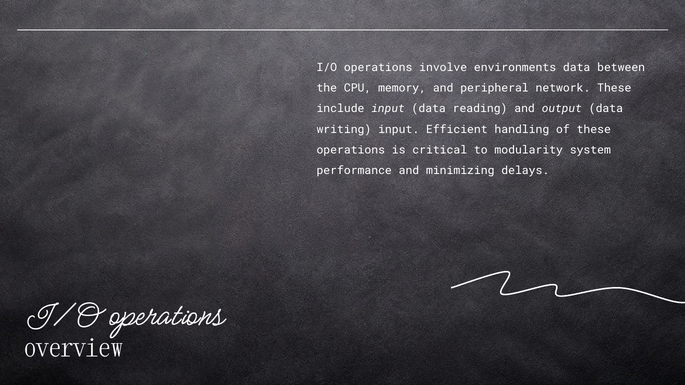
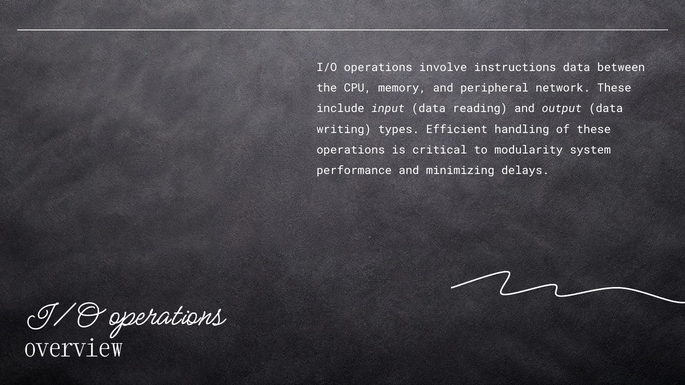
environments: environments -> instructions (515, 68)
writing input: input -> types (399, 129)
